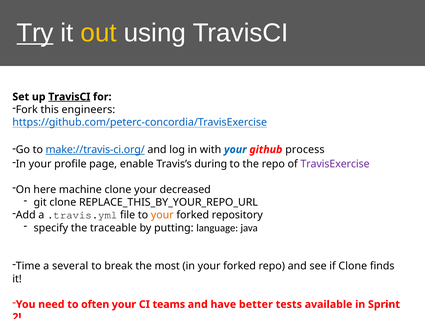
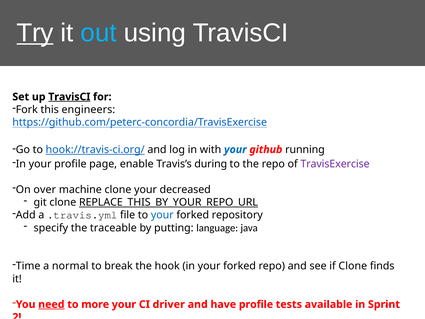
out colour: yellow -> light blue (99, 33)
make://travis-ci.org/: make://travis-ci.org/ -> hook://travis-ci.org/ (95, 149)
process: process -> running (305, 149)
here: here -> over (45, 189)
REPLACE_THIS_BY_YOUR_REPO_URL underline: none -> present (168, 202)
your colour: orange -> blue (162, 215)
several: several -> normal (70, 266)
most: most -> hook (167, 266)
need underline: none -> present (51, 304)
often: often -> more (95, 304)
teams: teams -> driver (169, 304)
have better: better -> profile (256, 304)
